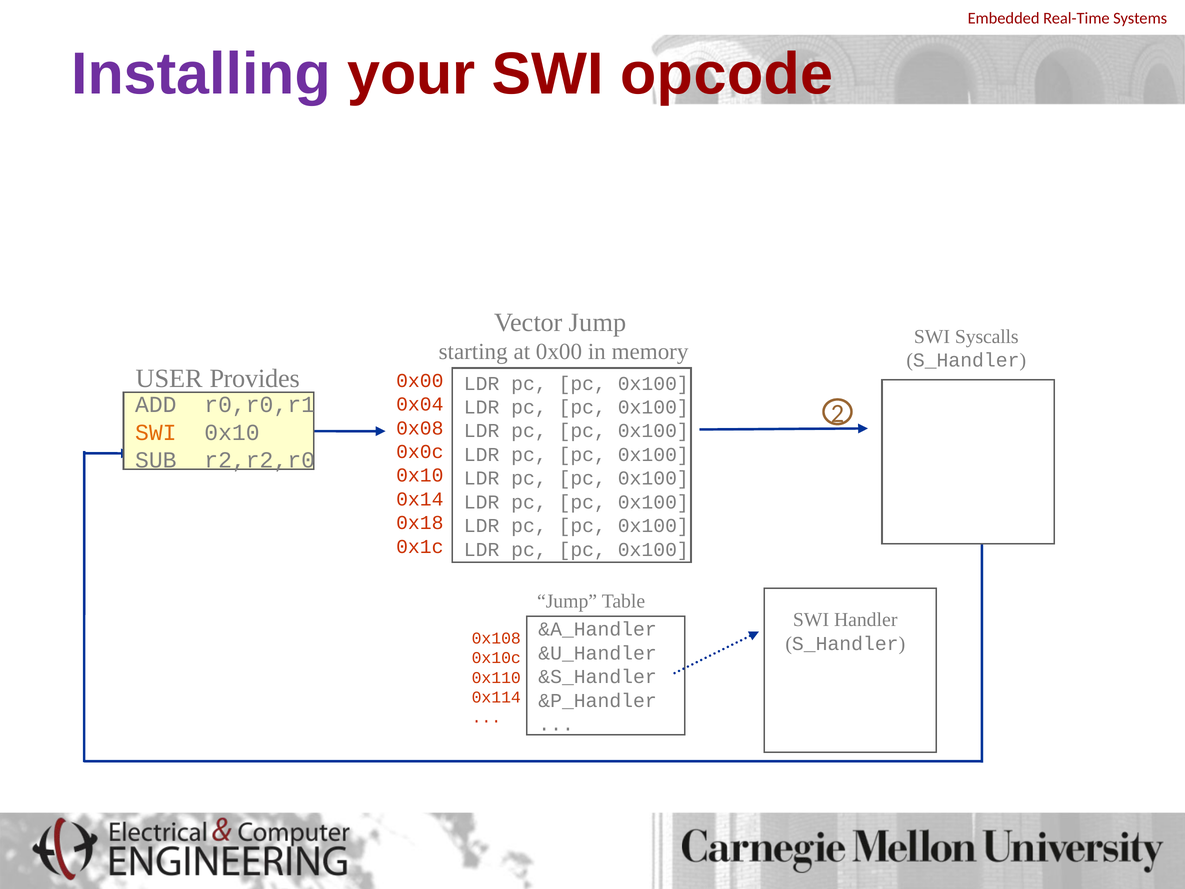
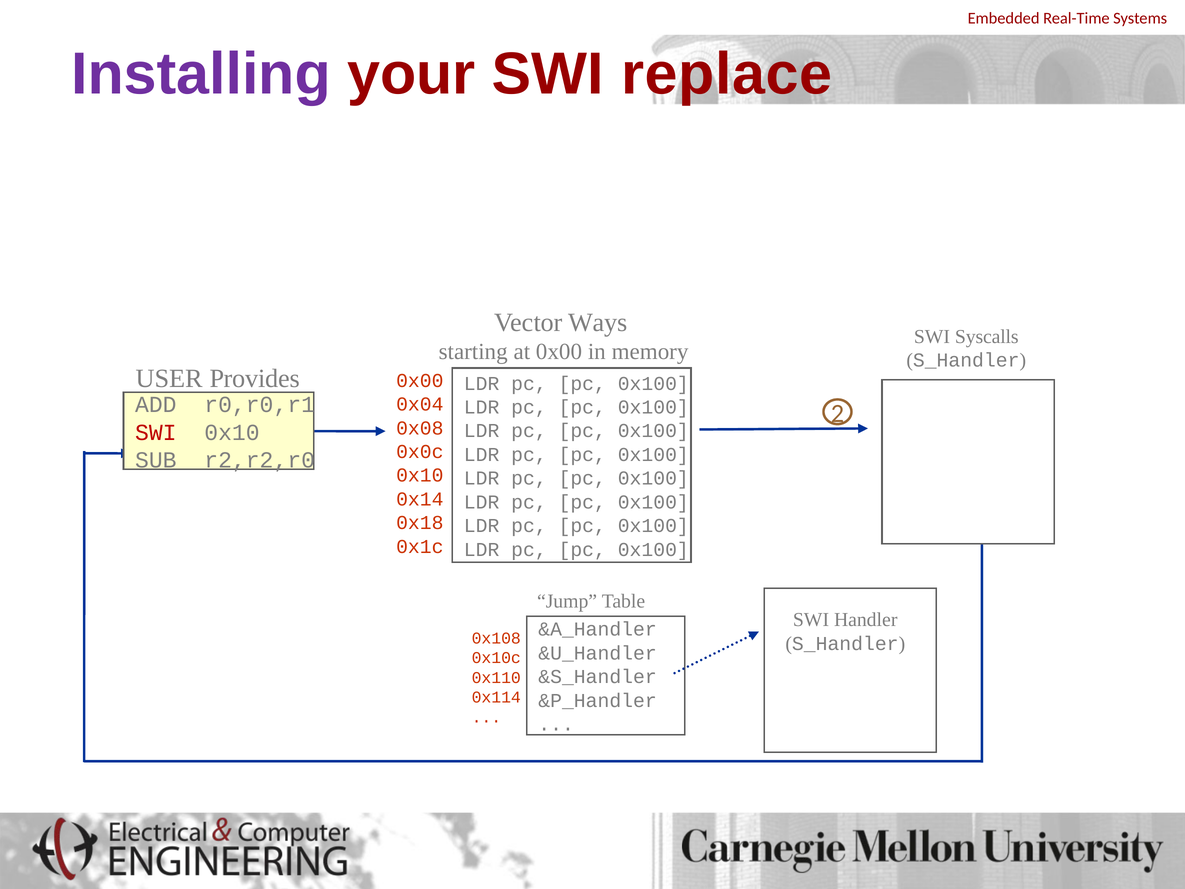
opcode: opcode -> replace (727, 74)
Vector Jump: Jump -> Ways (598, 322)
SWI colour: orange -> red (156, 432)
